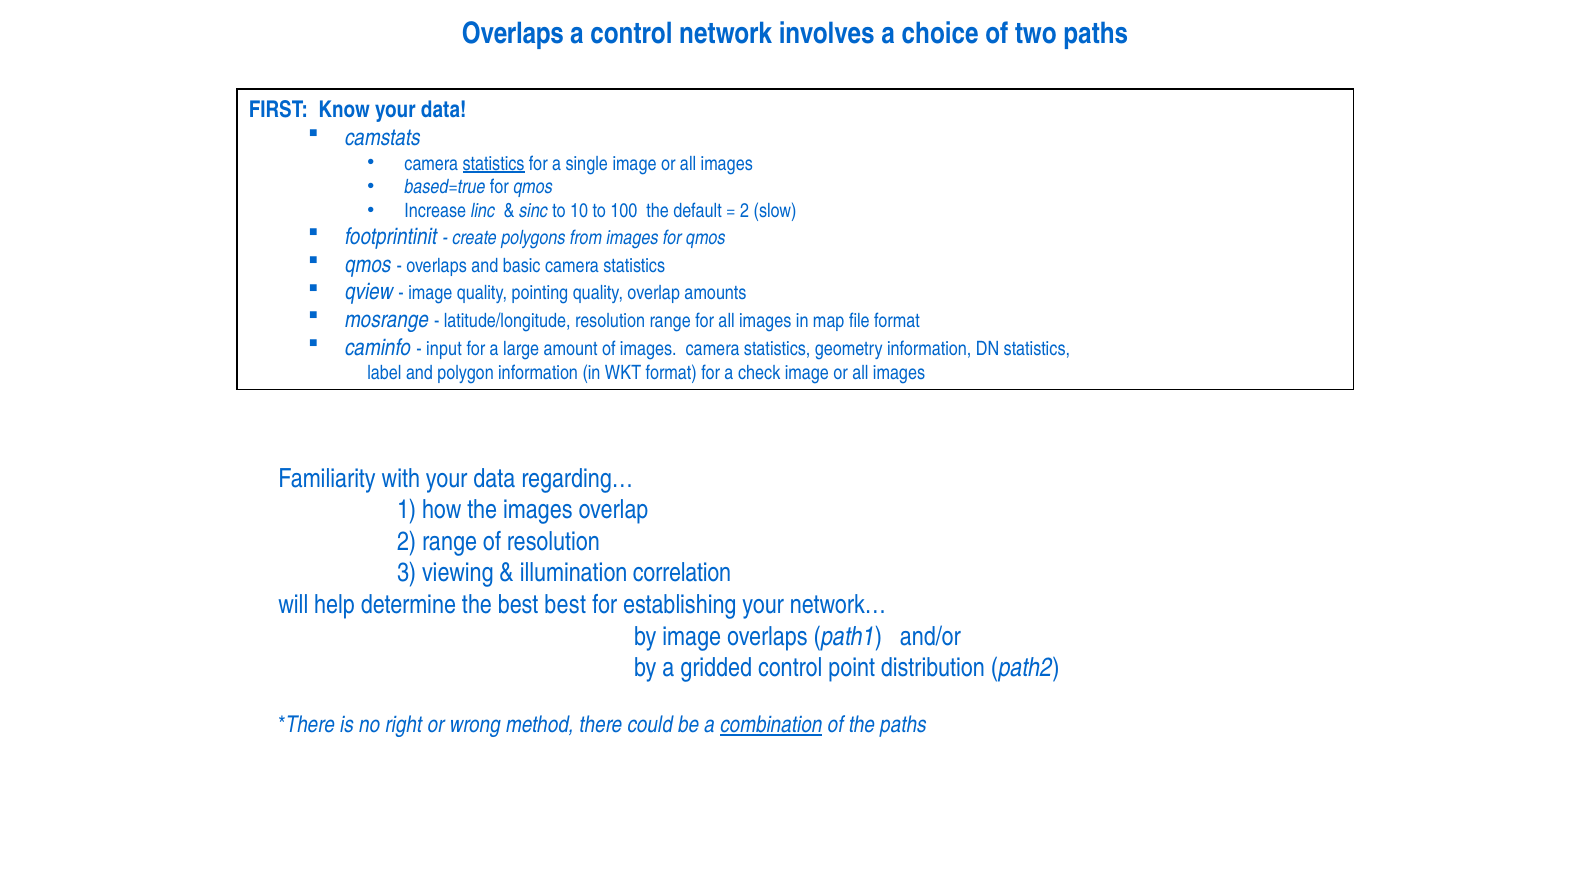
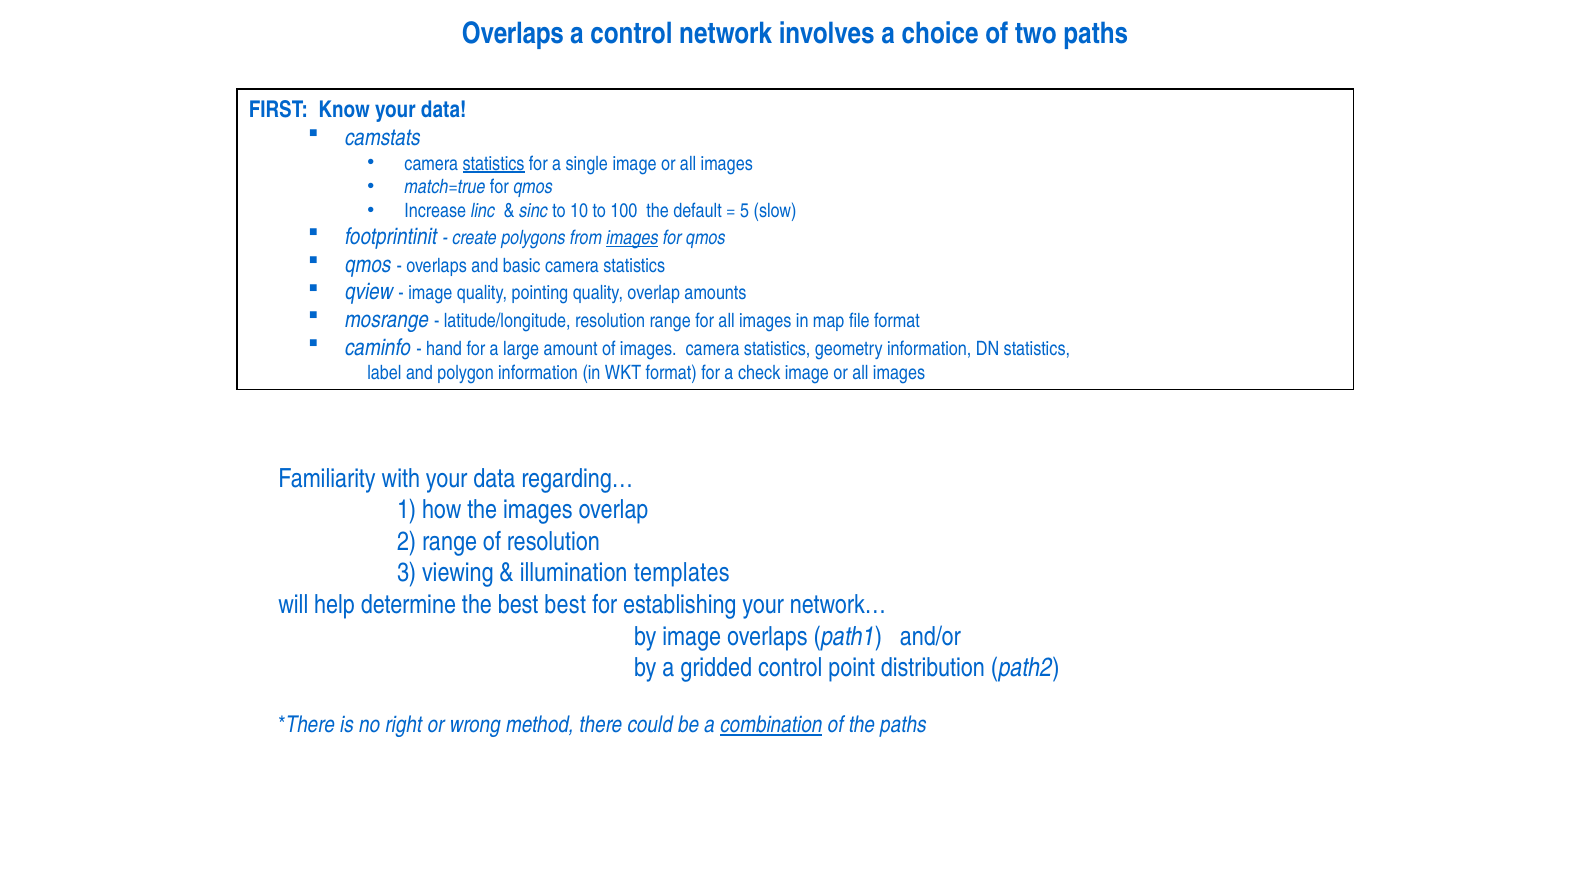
based=true: based=true -> match=true (445, 187)
2: 2 -> 5 (745, 211)
images underline: none -> present (632, 238)
input: input -> hand (444, 349)
correlation: correlation -> templates (682, 573)
